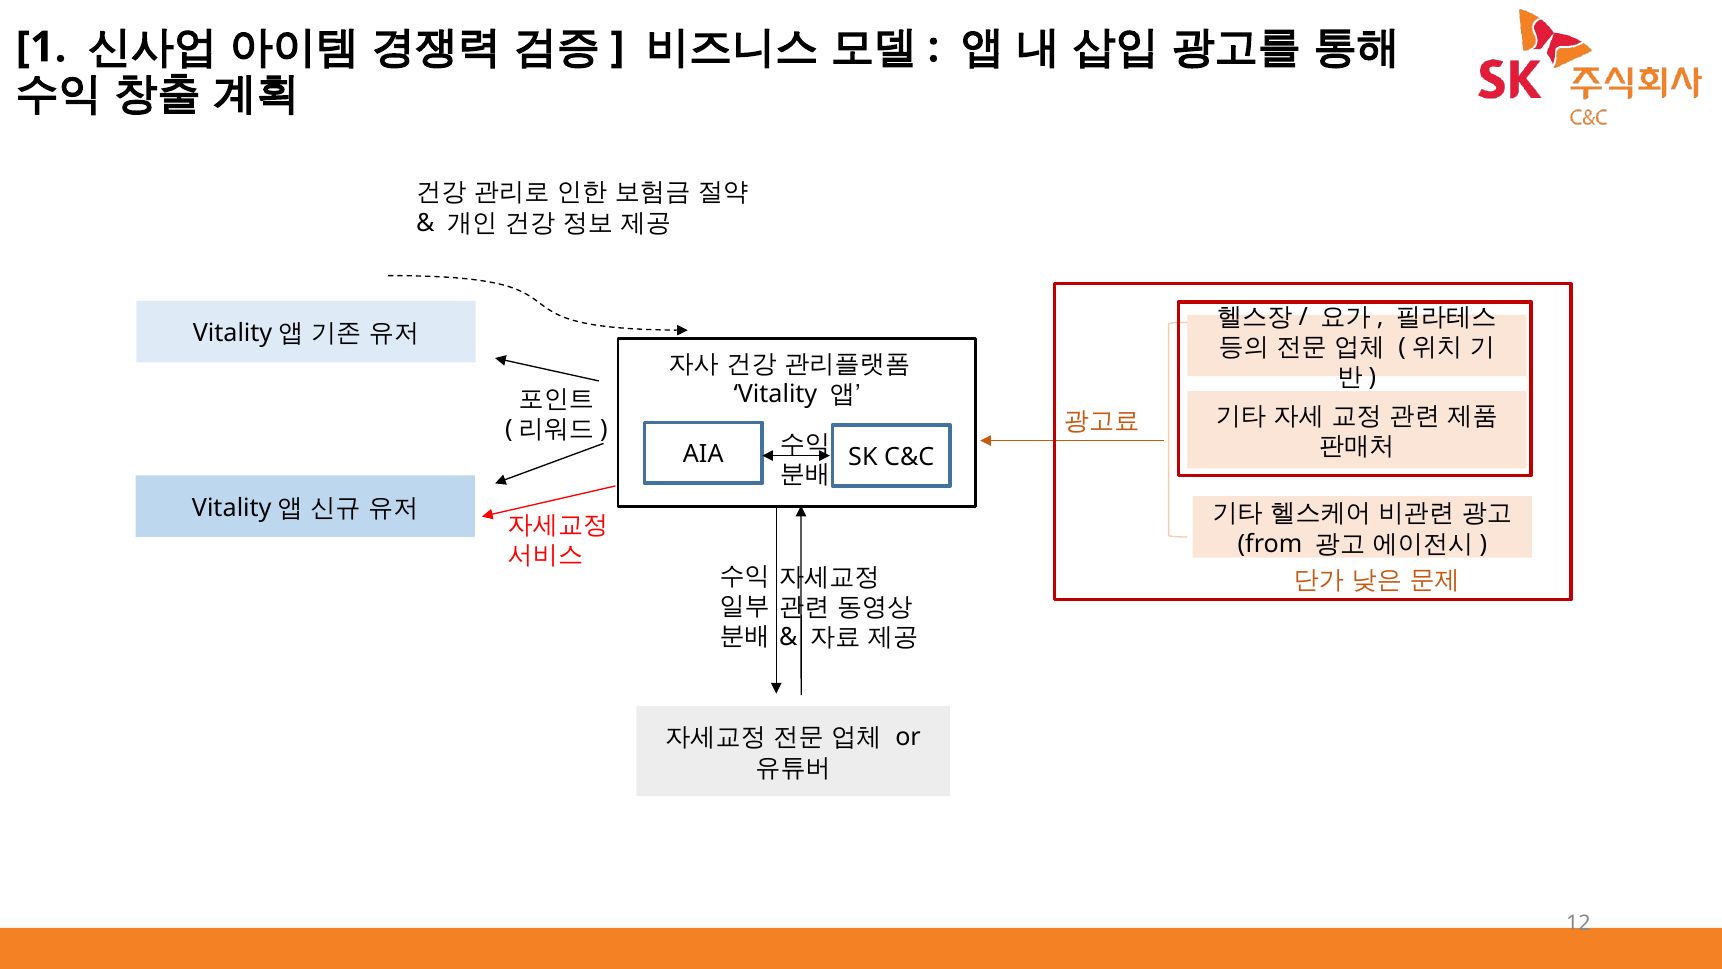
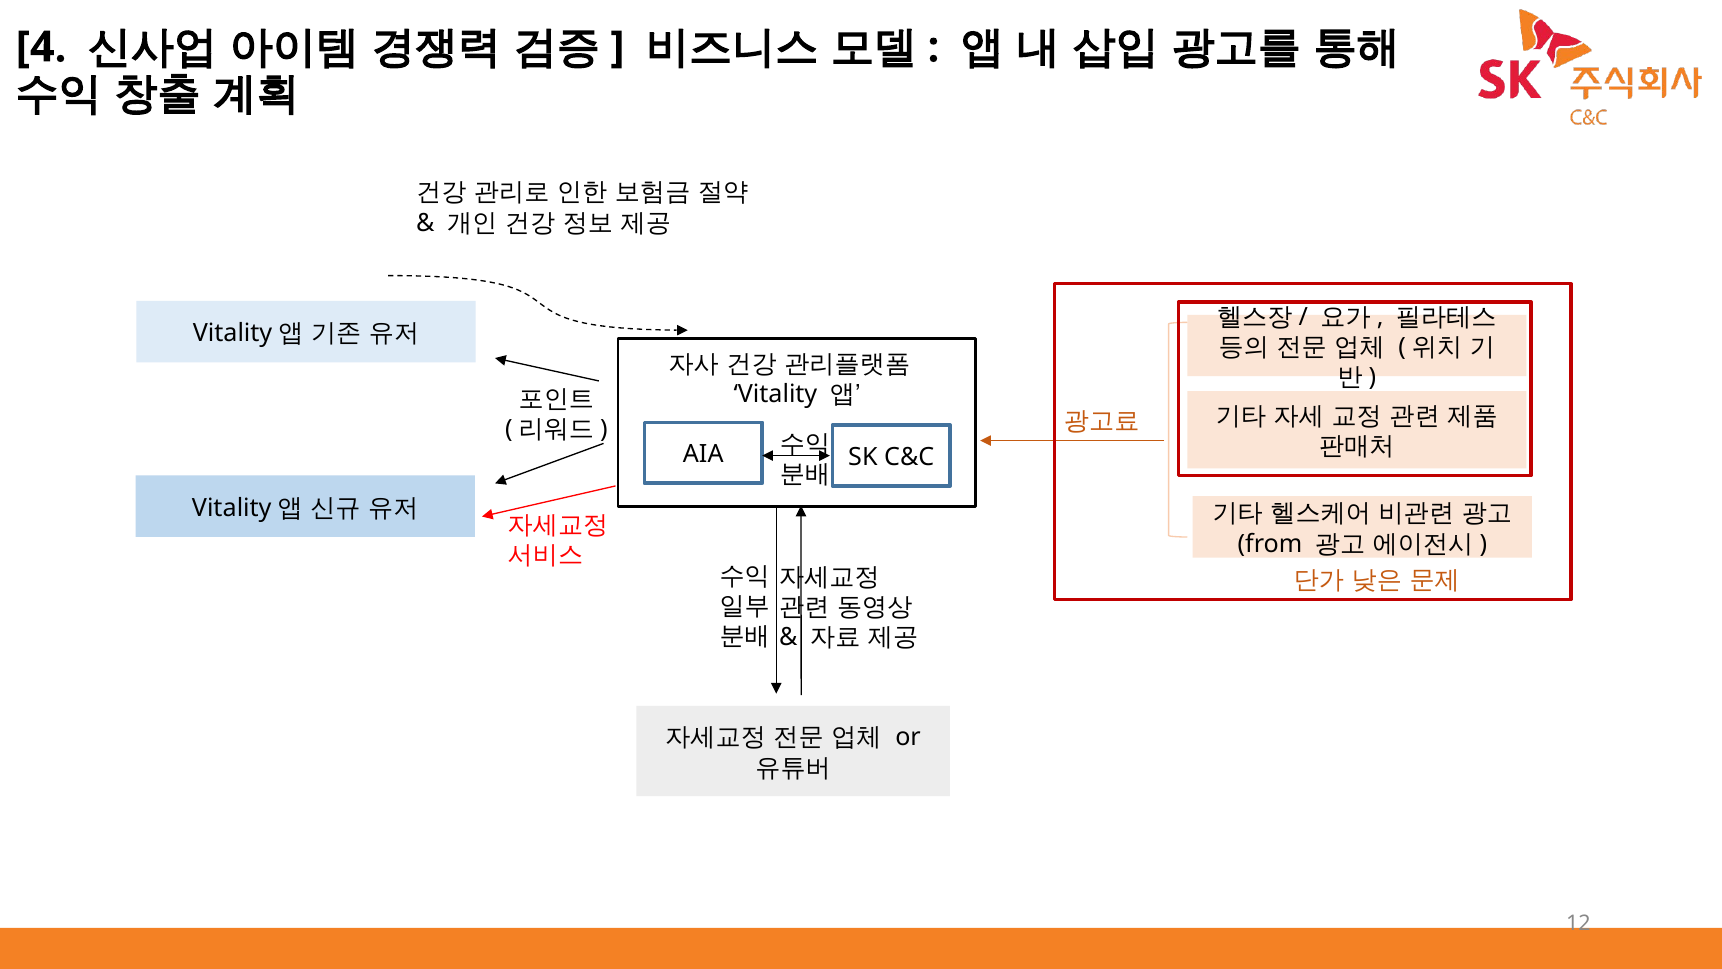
1: 1 -> 4 (41, 47)
